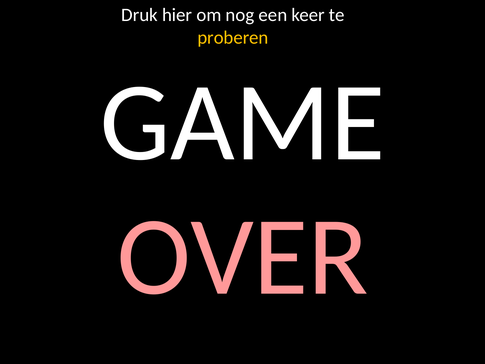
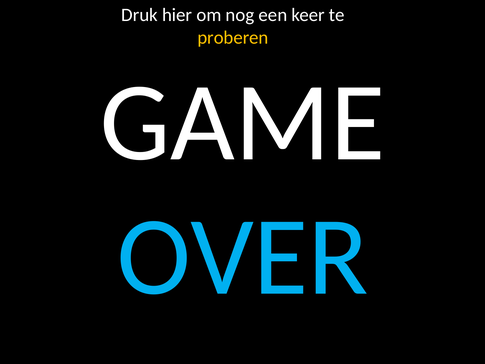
OVER colour: pink -> light blue (243, 257)
